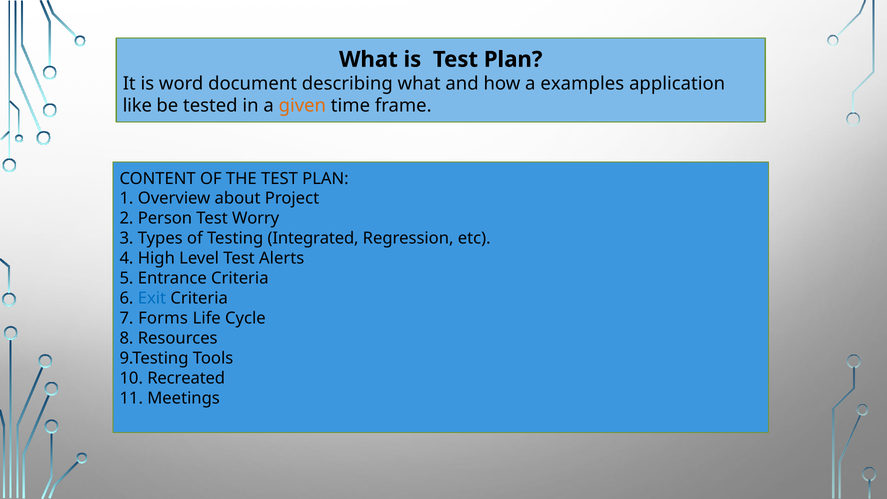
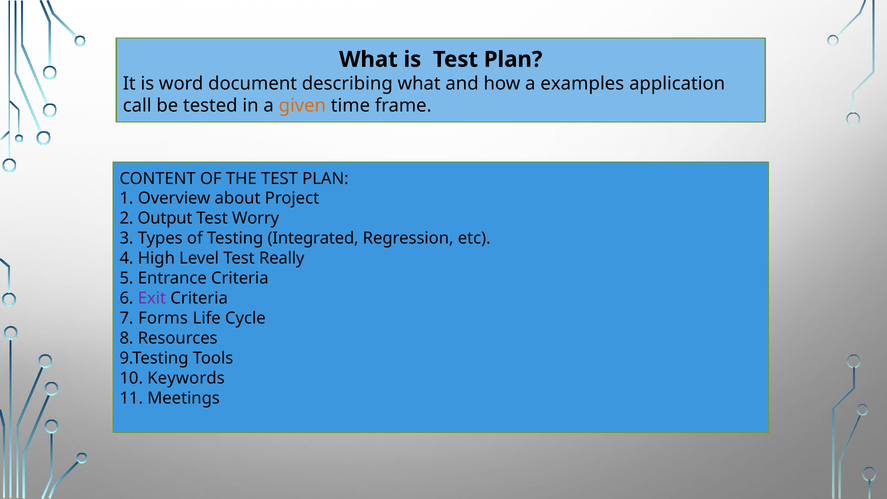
like: like -> call (137, 106)
Person: Person -> Output (165, 218)
Alerts: Alerts -> Really (282, 258)
Exit colour: blue -> purple (152, 298)
Recreated: Recreated -> Keywords (186, 378)
